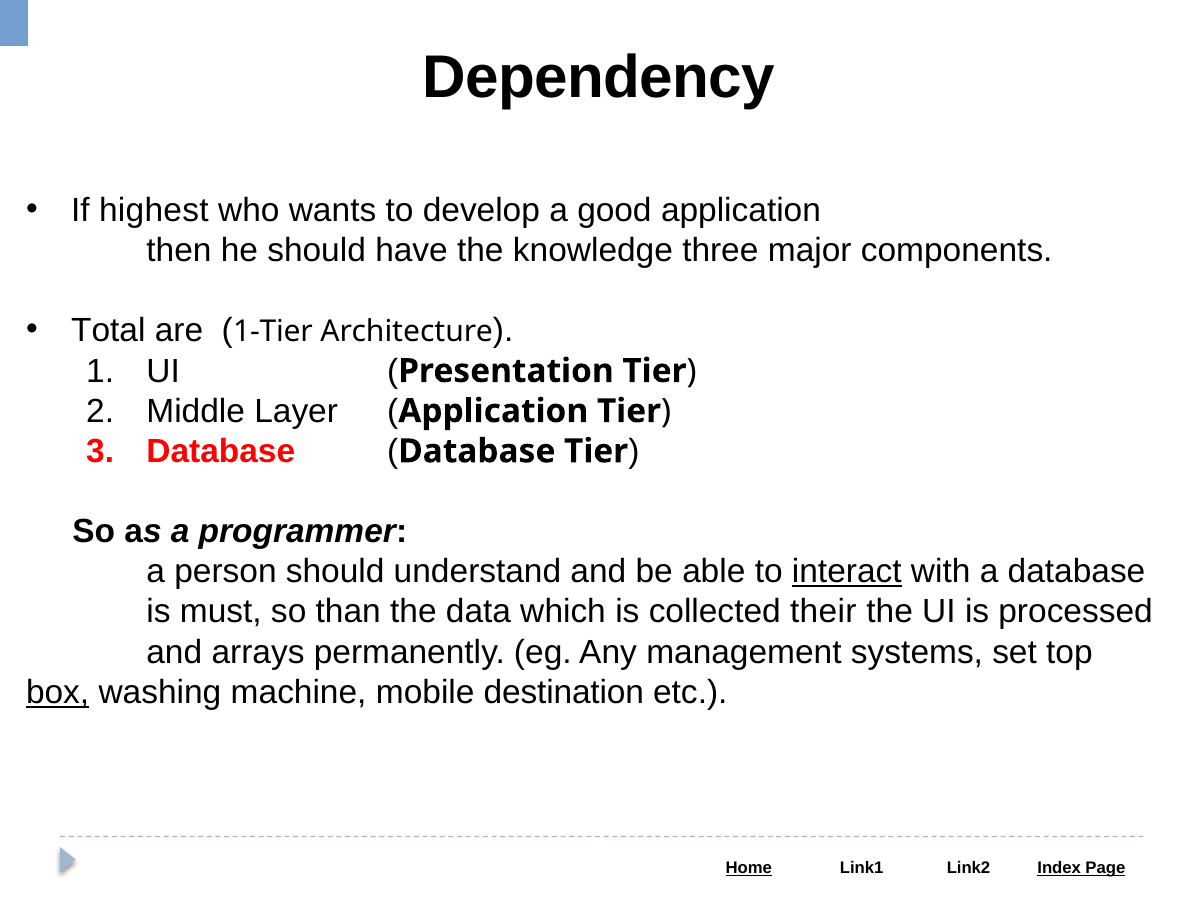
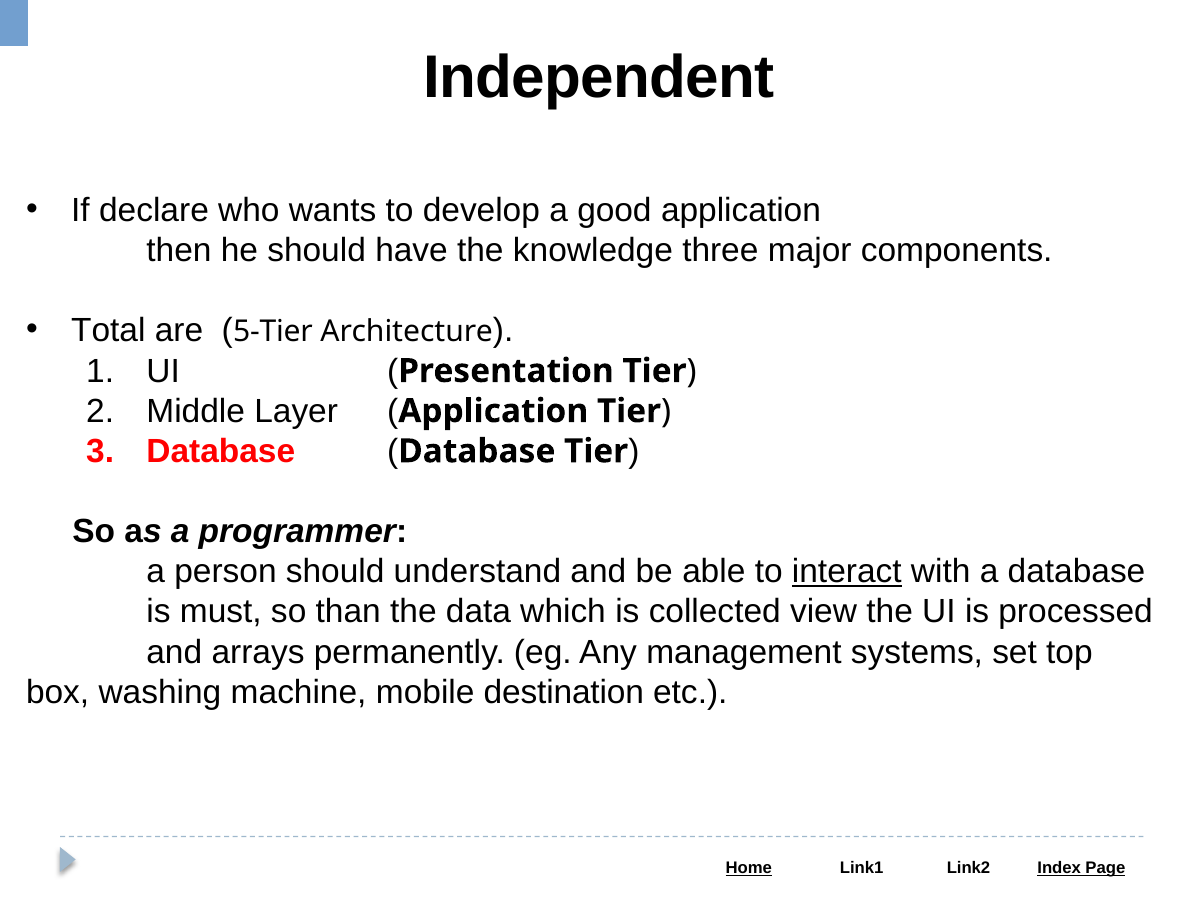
Dependency: Dependency -> Independent (599, 78)
highest: highest -> declare (154, 210)
1-Tier: 1-Tier -> 5-Tier (273, 332)
their: their -> view (823, 612)
box underline: present -> none (58, 692)
